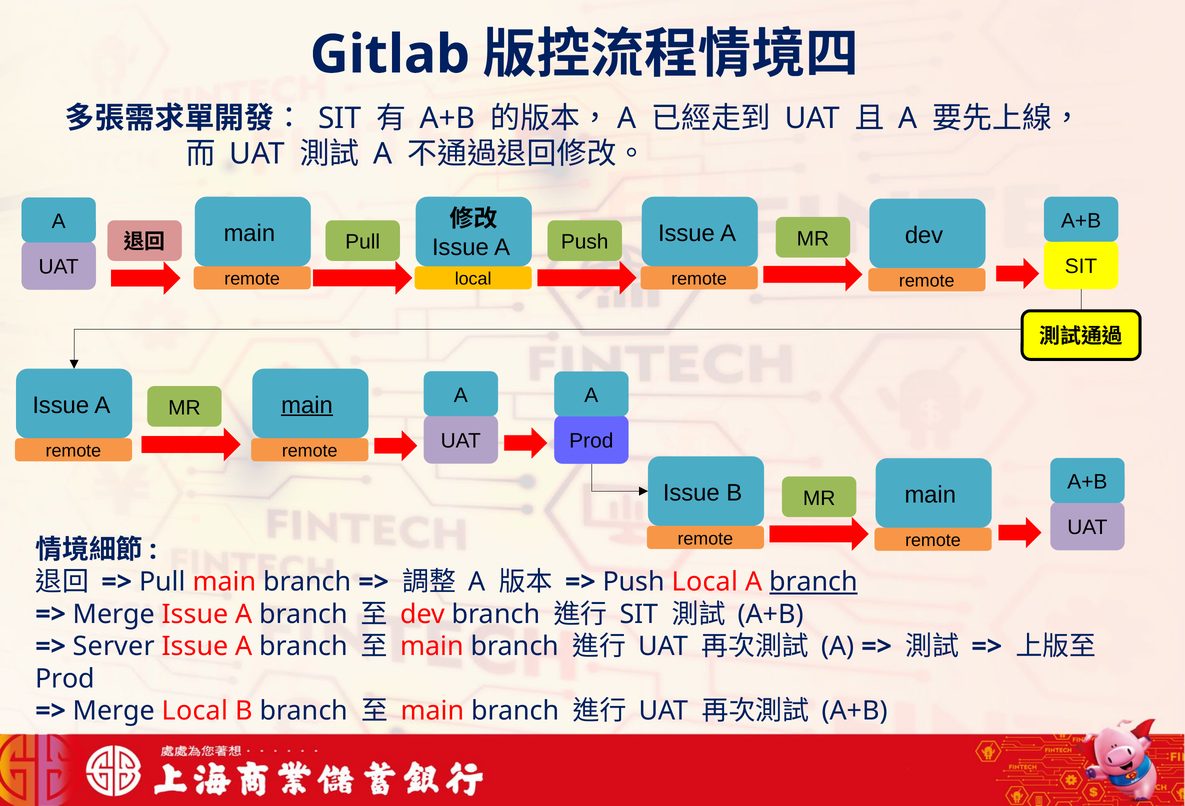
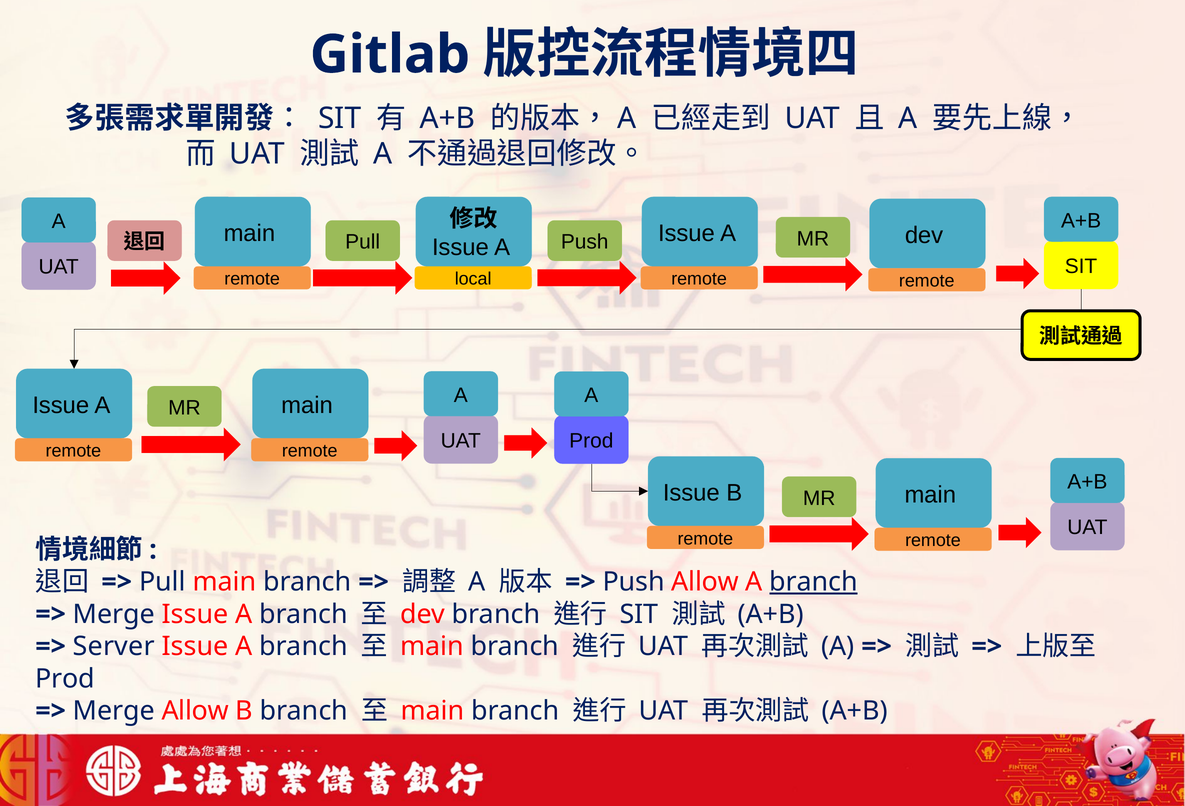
main underline: present -> none (307, 405)
Push Local: Local -> Allow (705, 582)
Merge Local: Local -> Allow (195, 711)
